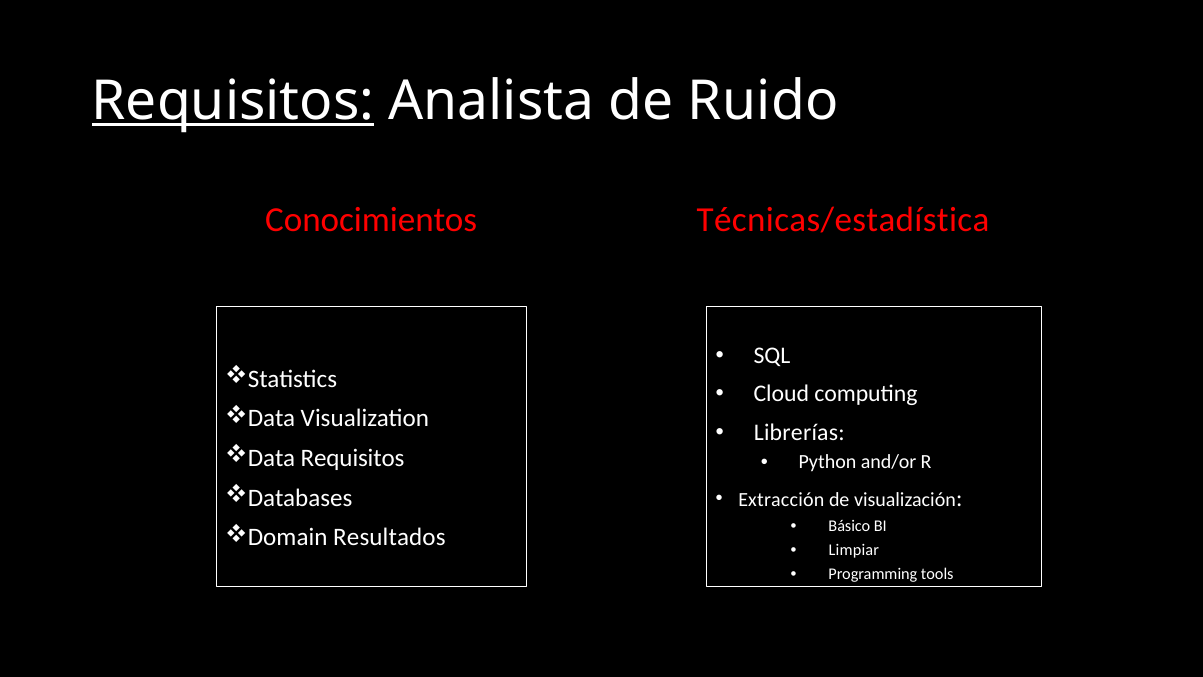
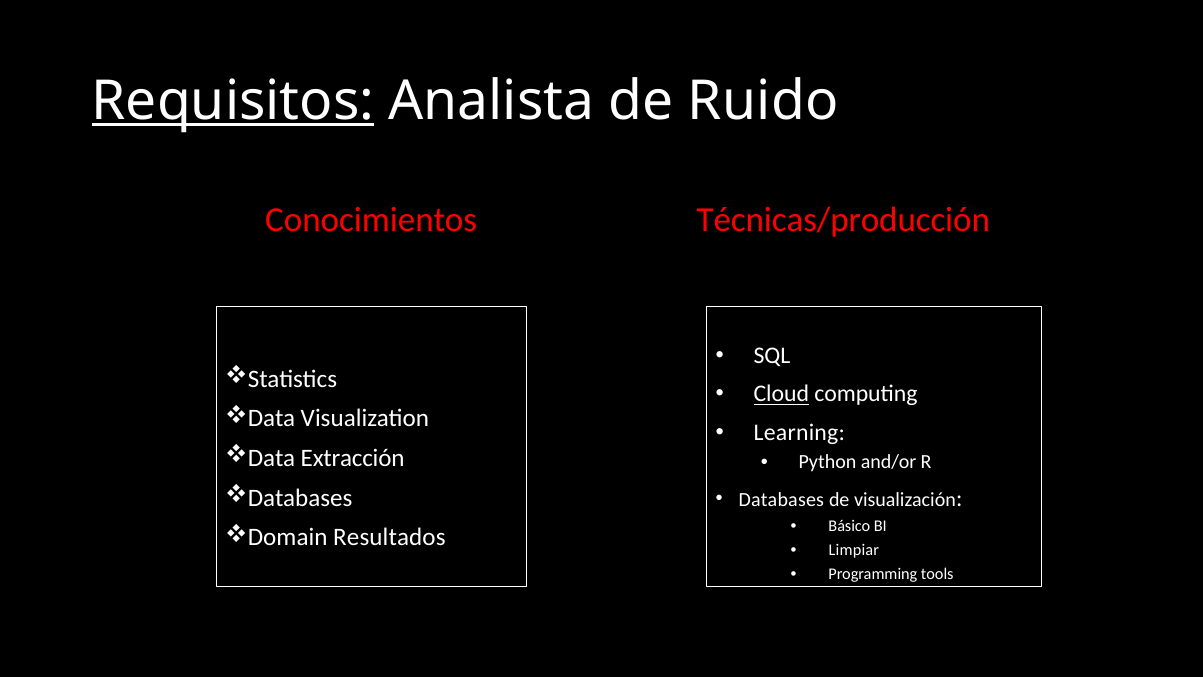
Técnicas/estadística: Técnicas/estadística -> Técnicas/producción (843, 220)
Cloud underline: none -> present (781, 394)
Librerías: Librerías -> Learning (799, 432)
Data Requisitos: Requisitos -> Extracción (353, 458)
Extracción: Extracción -> Databases (781, 500)
